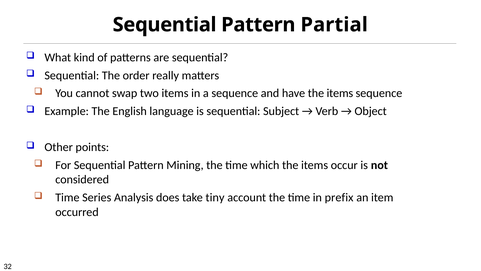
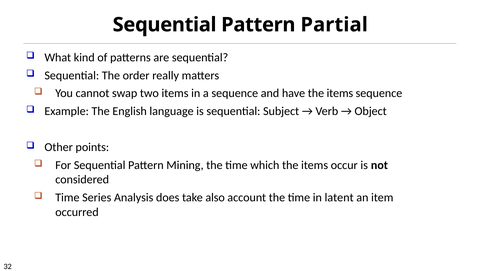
tiny: tiny -> also (215, 197)
prefix: prefix -> latent (339, 197)
